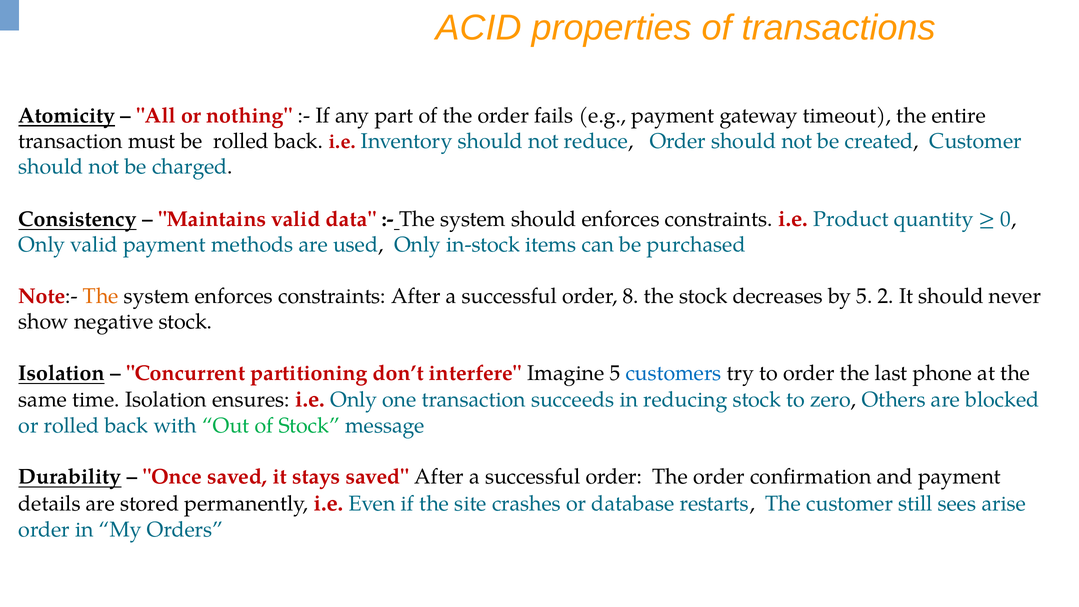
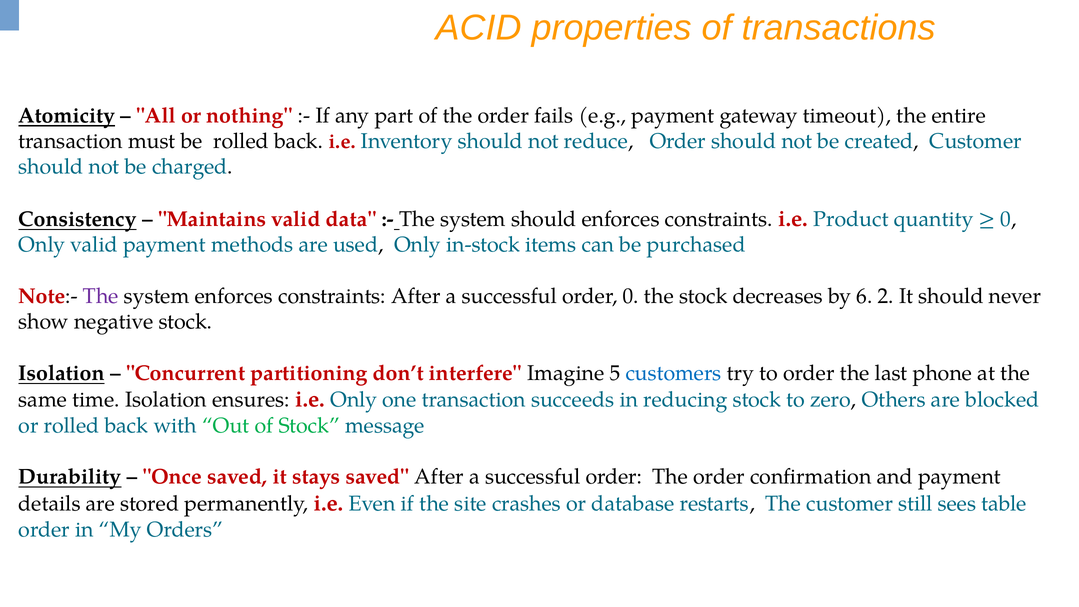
The colour: orange -> purple (101, 296)
order 8: 8 -> 0 (631, 296)
by 5: 5 -> 6 (864, 296)
arise: arise -> table (1004, 504)
